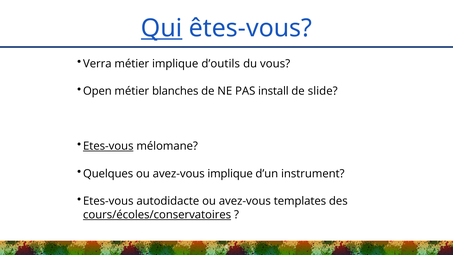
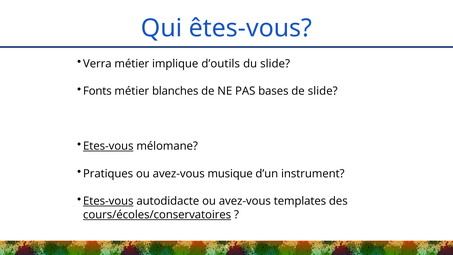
Qui underline: present -> none (162, 28)
du vous: vous -> slide (275, 64)
Open: Open -> Fonts (97, 91)
install: install -> bases (273, 91)
Quelques: Quelques -> Pratiques (108, 174)
avez-vous implique: implique -> musique (230, 174)
Etes-vous underline: none -> present (108, 201)
